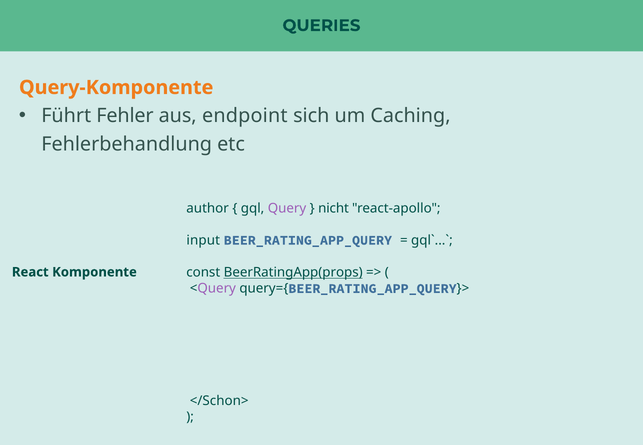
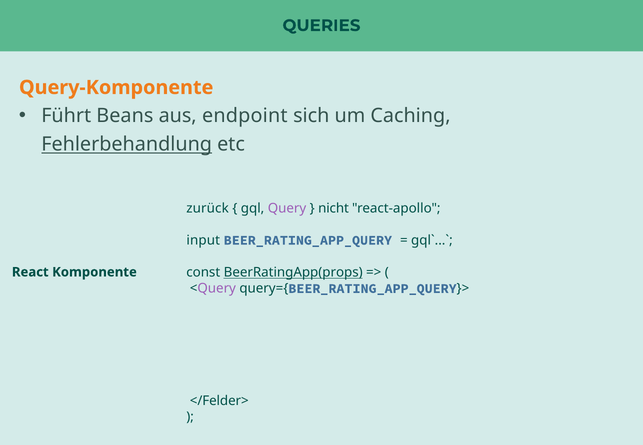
Fehler: Fehler -> Beans (125, 116)
Fehlerbehandlung underline: none -> present (127, 144)
author: author -> zurück (208, 208)
</Schon>: </Schon> -> </Felder> (219, 401)
